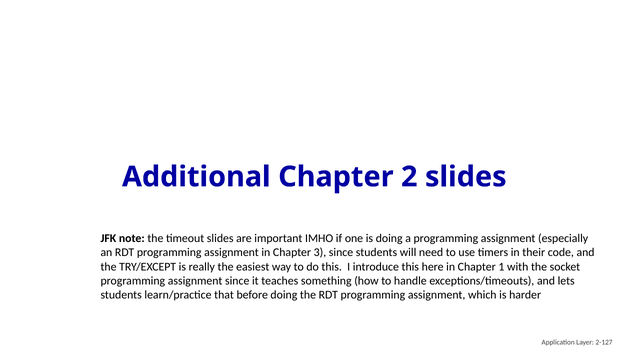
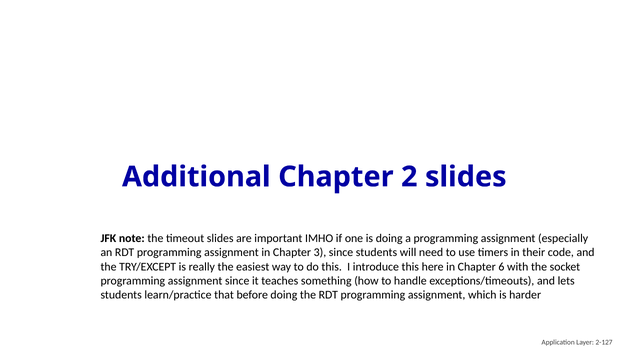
1: 1 -> 6 (501, 267)
